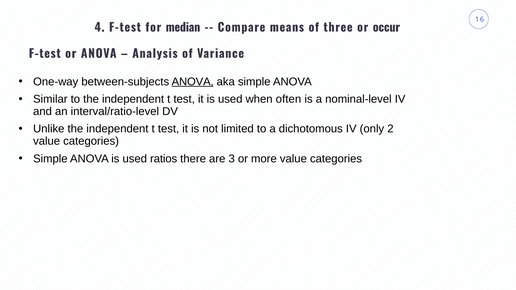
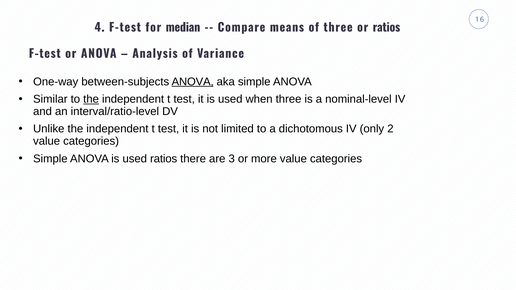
or occur: occur -> ratios (386, 28)
the underline: none -> present (91, 99)
when often: often -> three (289, 99)
